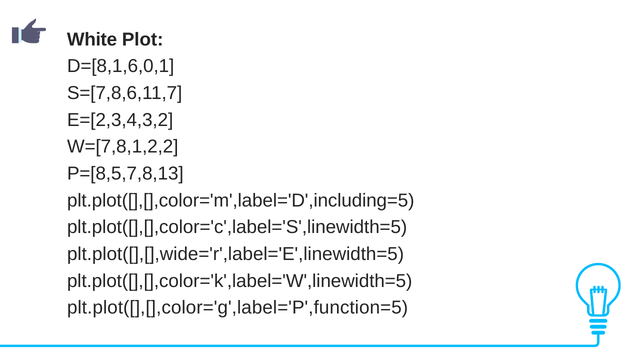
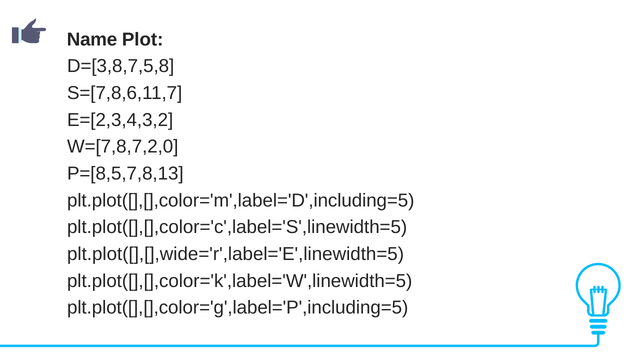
White: White -> Name (92, 40)
D=[8,1,6,0,1: D=[8,1,6,0,1 -> D=[3,8,7,5,8 (121, 66)
W=[7,8,1,2,2: W=[7,8,1,2,2 -> W=[7,8,7,2,0 (123, 147)
plt.plot([],[],color='g',label='P',function=5: plt.plot([],[],color='g',label='P',function=5 -> plt.plot([],[],color='g',label='P',including=5 (238, 308)
